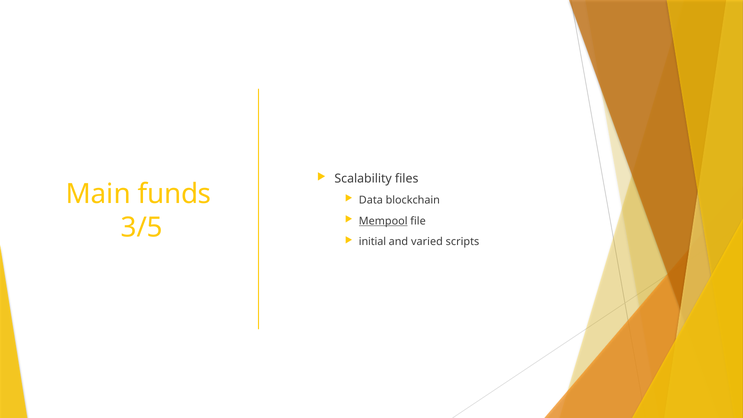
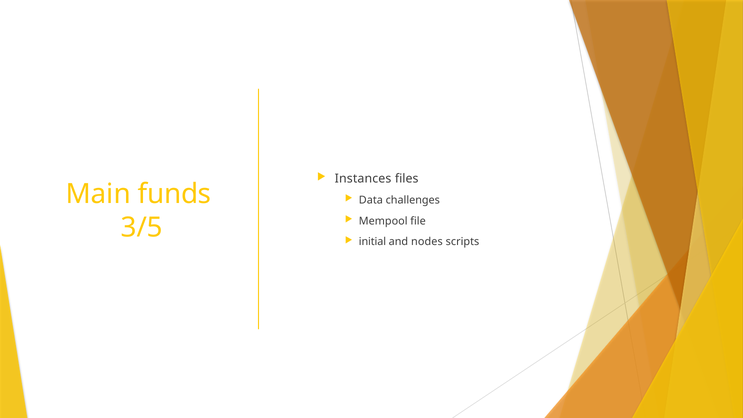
Scalability: Scalability -> Instances (363, 179)
blockchain: blockchain -> challenges (413, 200)
Mempool underline: present -> none (383, 221)
varied: varied -> nodes (427, 242)
